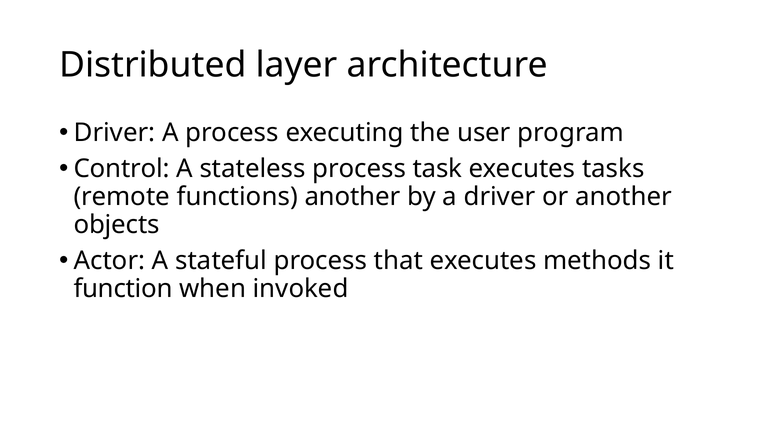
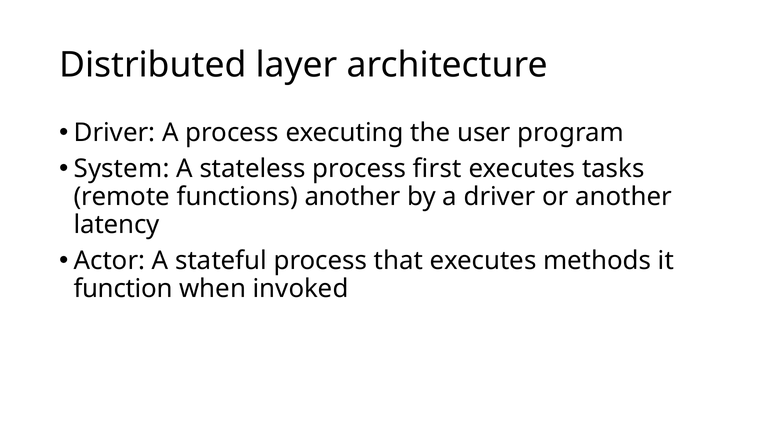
Control: Control -> System (122, 169)
task: task -> first (437, 169)
objects: objects -> latency (117, 225)
